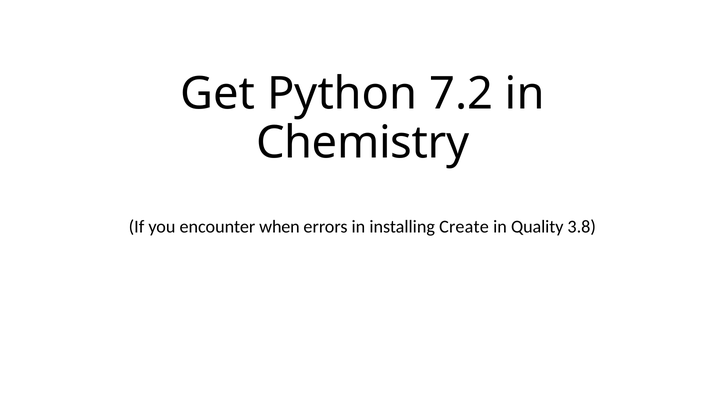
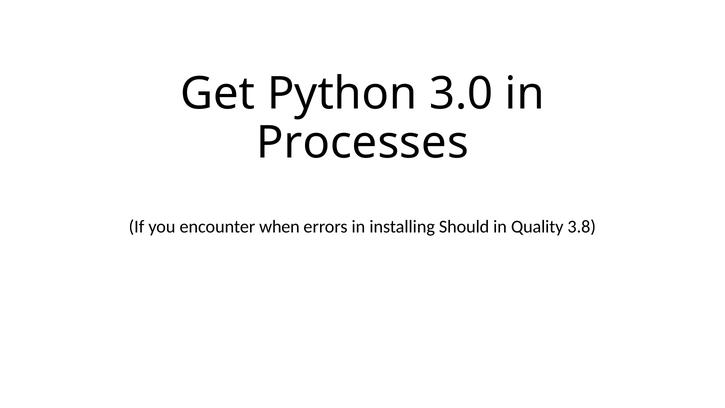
7.2: 7.2 -> 3.0 (461, 94)
Chemistry: Chemistry -> Processes (362, 143)
Create: Create -> Should (464, 227)
